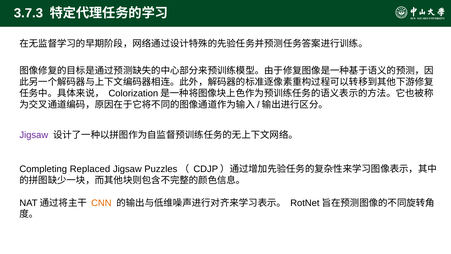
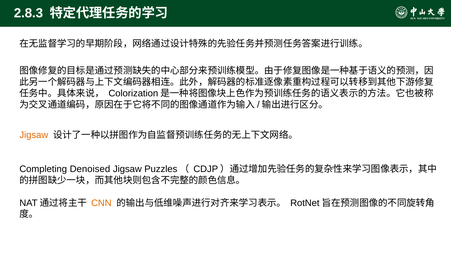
3.7.3: 3.7.3 -> 2.8.3 (28, 13)
Jigsaw colour: purple -> orange (34, 135)
Replaced: Replaced -> Denoised (90, 169)
